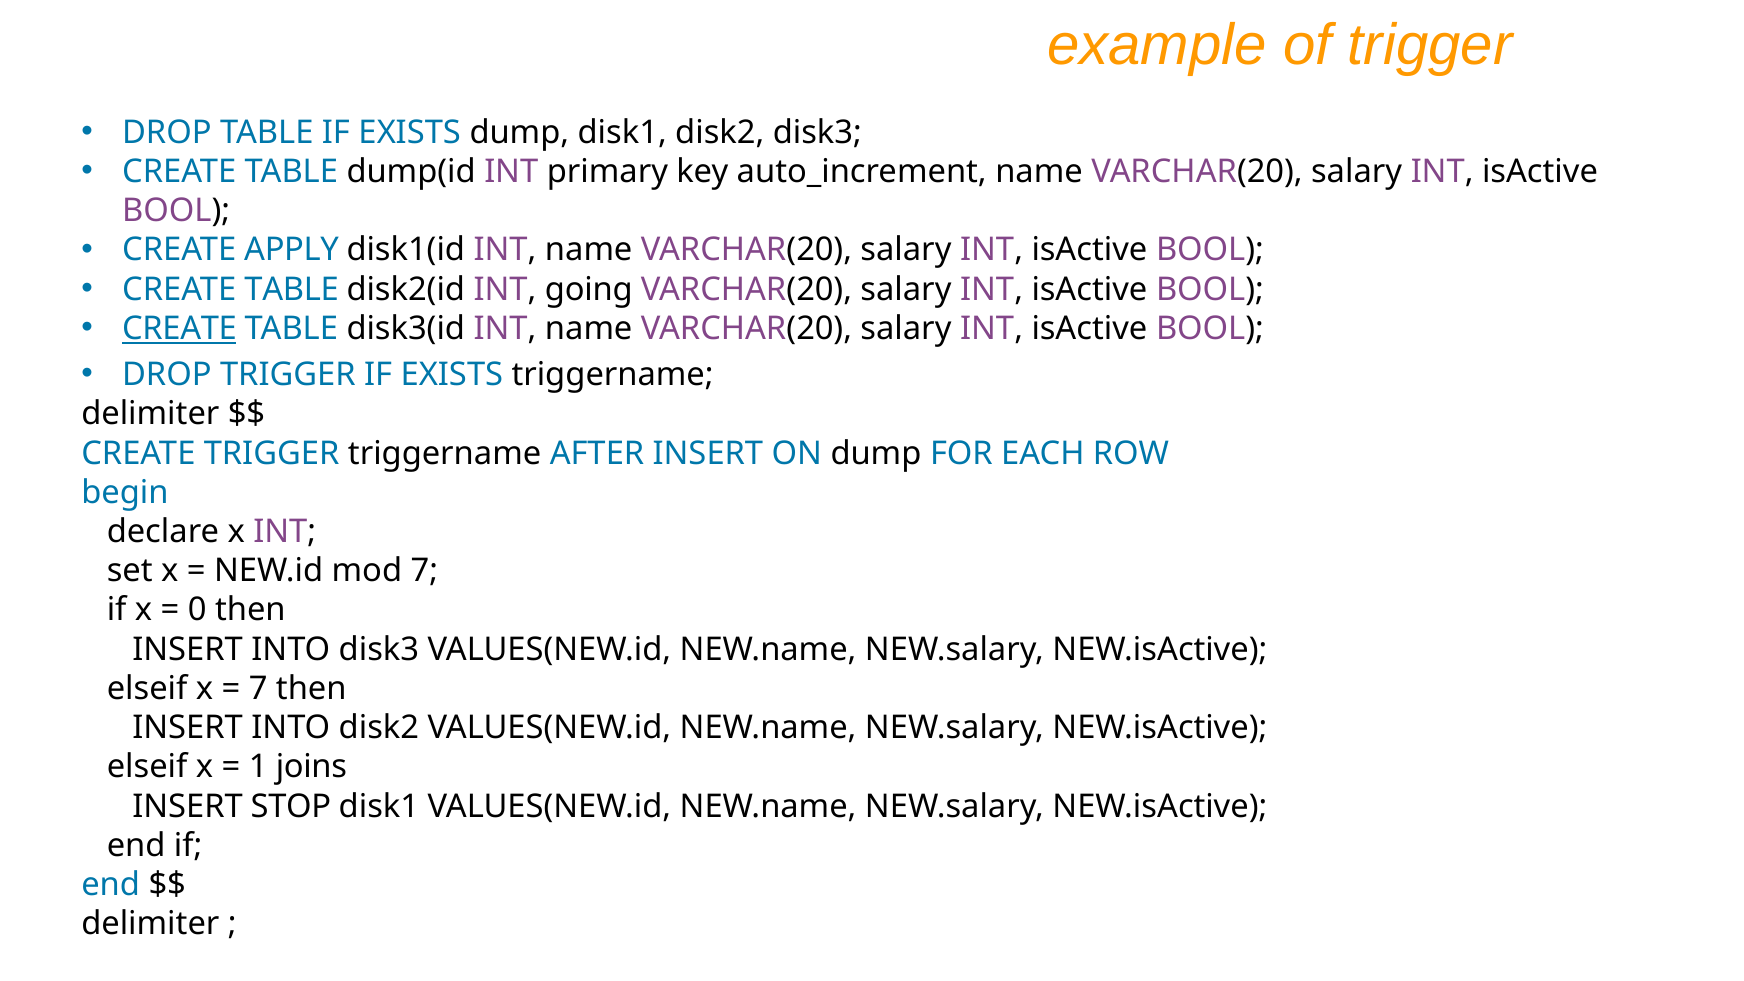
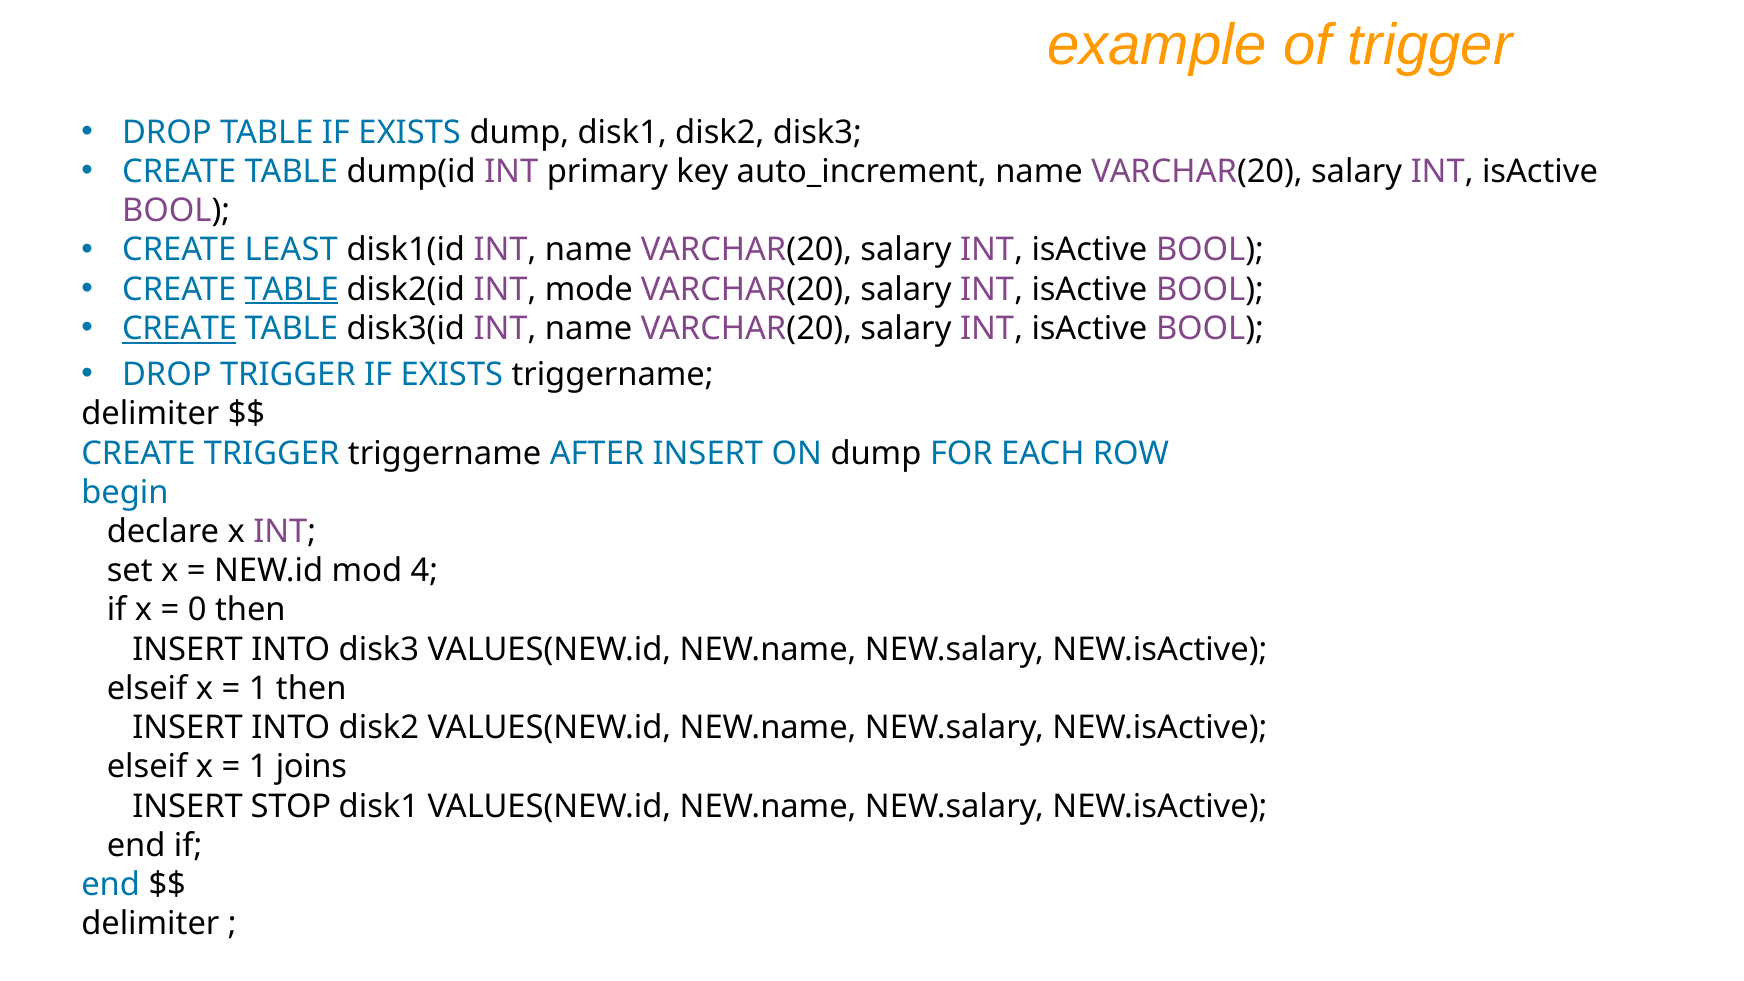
APPLY: APPLY -> LEAST (291, 250)
TABLE underline: none -> present (292, 289)
going: going -> mode (589, 289)
mod 7: 7 -> 4 (424, 571)
7: 7 -> 1 (258, 689)
